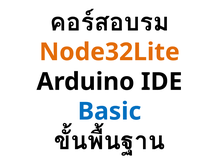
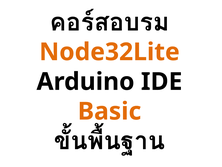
Basic colour: blue -> orange (109, 111)
